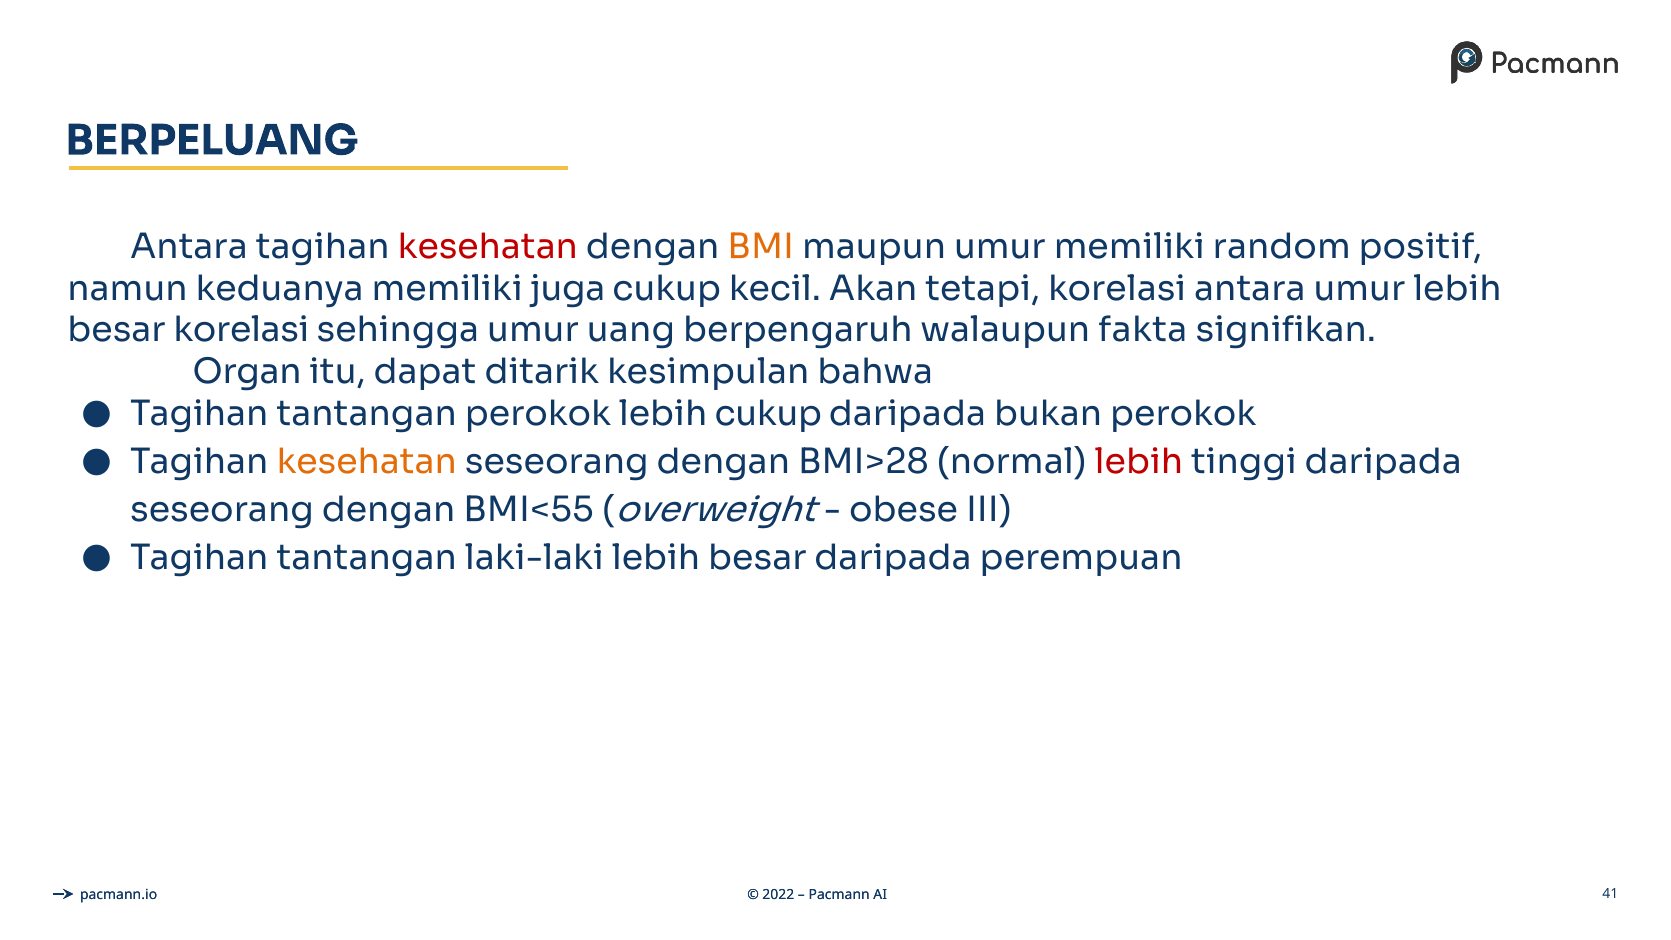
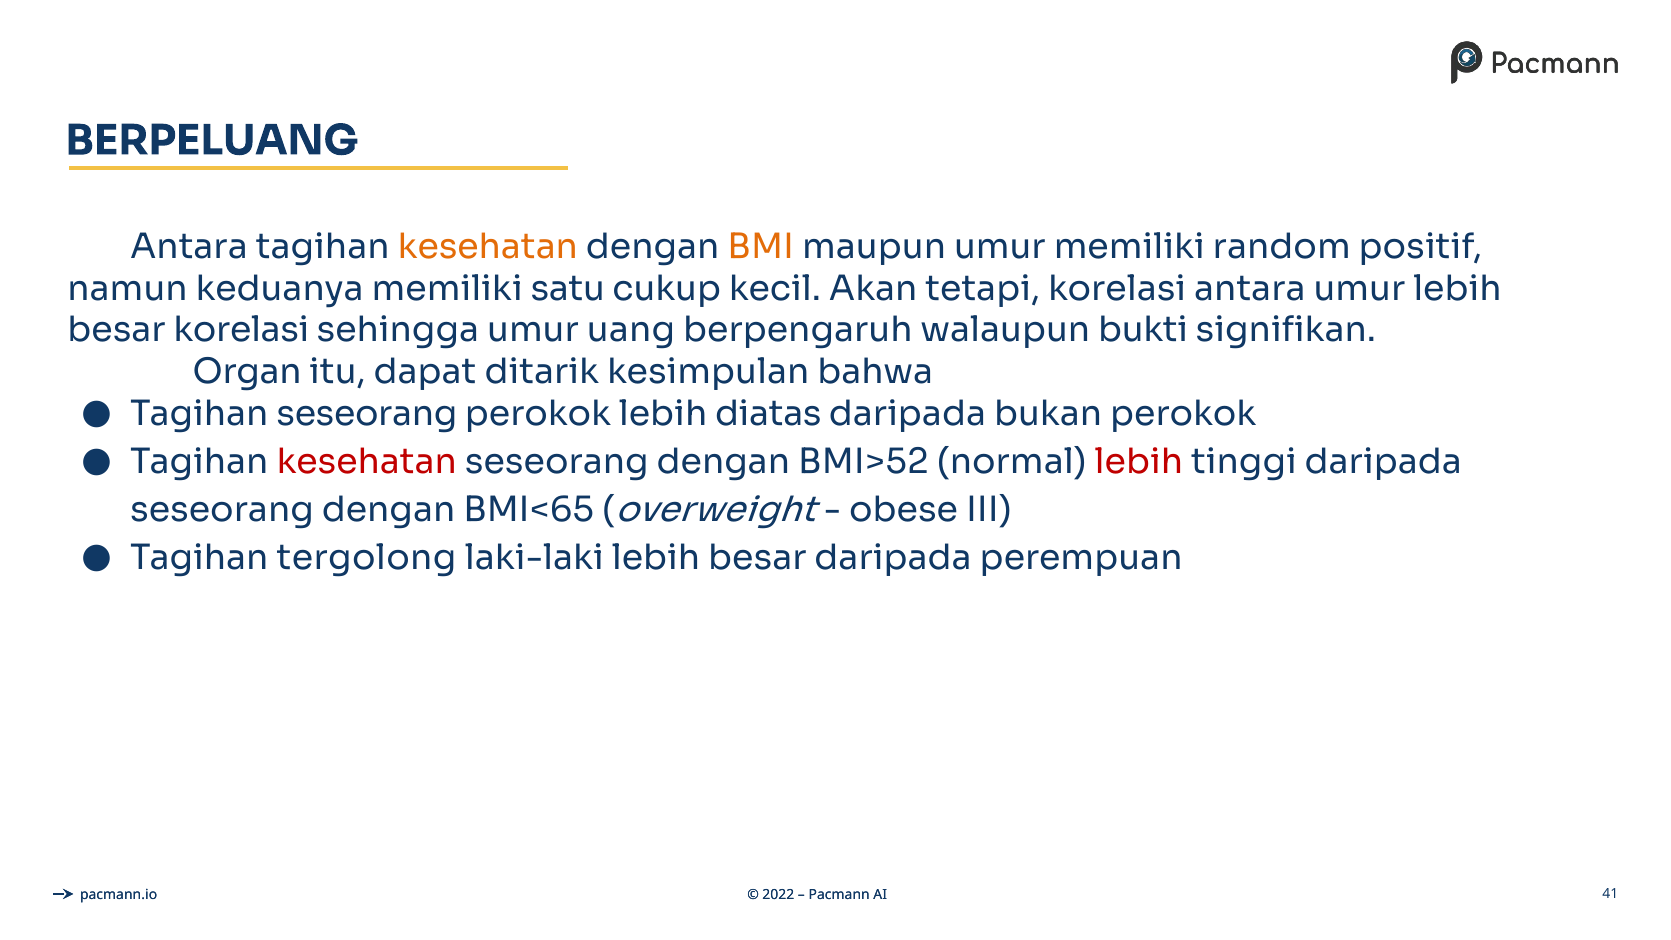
kesehatan colour: red -> orange (488, 247)
juga: juga -> satu (568, 288)
fakta: fakta -> bukti (1143, 330)
tantangan: tantangan -> seseorang (367, 414)
lebih cukup: cukup -> diatas (768, 414)
kesehatan colour: orange -> red (367, 462)
BMI>28: BMI>28 -> BMI>52 (863, 462)
BMI<55: BMI<55 -> BMI<65 (529, 510)
tantangan: tantangan -> tergolong (367, 558)
